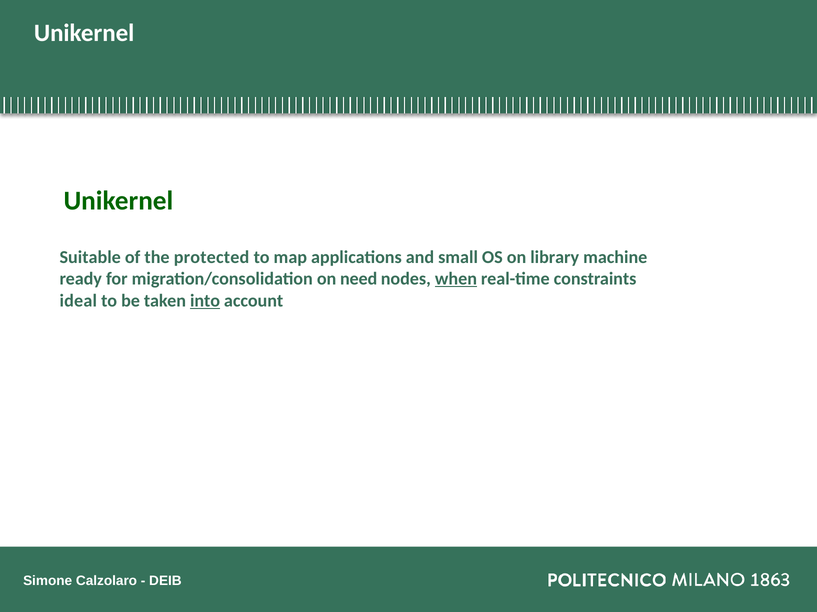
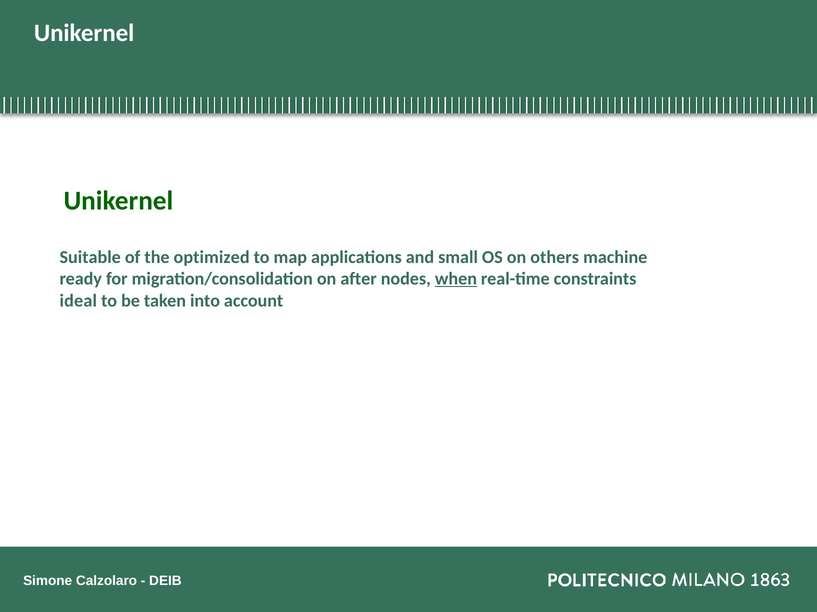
protected: protected -> optimized (212, 257)
library: library -> others (555, 257)
need: need -> after (359, 279)
into underline: present -> none (205, 301)
